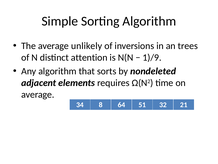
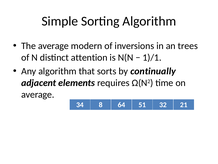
unlikely: unlikely -> modern (87, 46)
1)/9: 1)/9 -> 1)/1 (152, 57)
nondeleted: nondeleted -> continually (153, 71)
